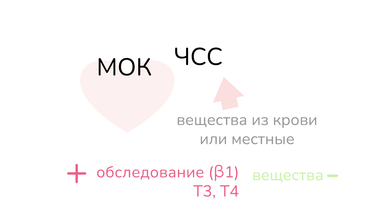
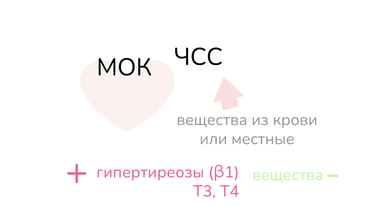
обследование: обследование -> гипертиреозы (150, 172)
